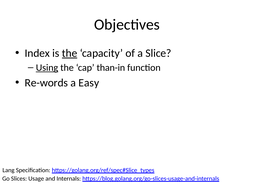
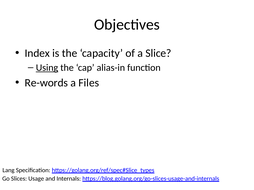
the underline: present -> none (70, 53)
than-in: than-in -> alias-in (111, 68)
Easy: Easy -> Files (89, 83)
